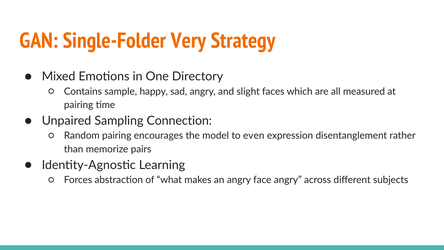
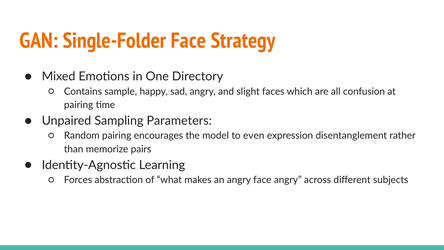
Single-Folder Very: Very -> Face (188, 41)
measured: measured -> confusion (364, 91)
Connection: Connection -> Parameters (179, 121)
